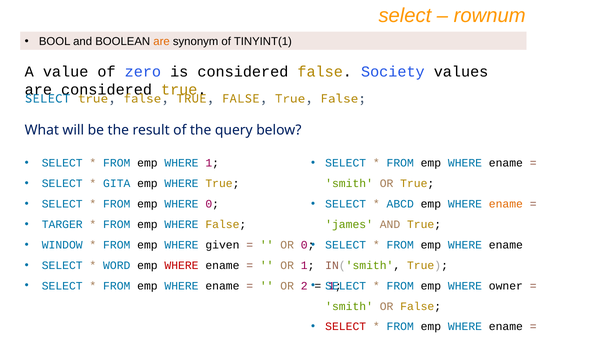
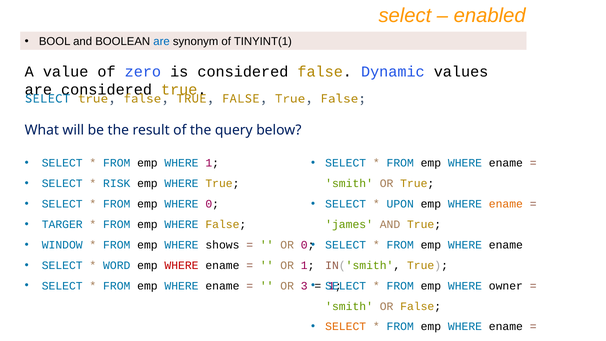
rownum: rownum -> enabled (490, 16)
are colour: orange -> blue (162, 42)
Society: Society -> Dynamic (393, 72)
GITA: GITA -> RISK (117, 183)
ABCD: ABCD -> UPON (400, 204)
given: given -> shows (222, 245)
2: 2 -> 3 (304, 286)
SELECT colour: red -> orange (346, 327)
